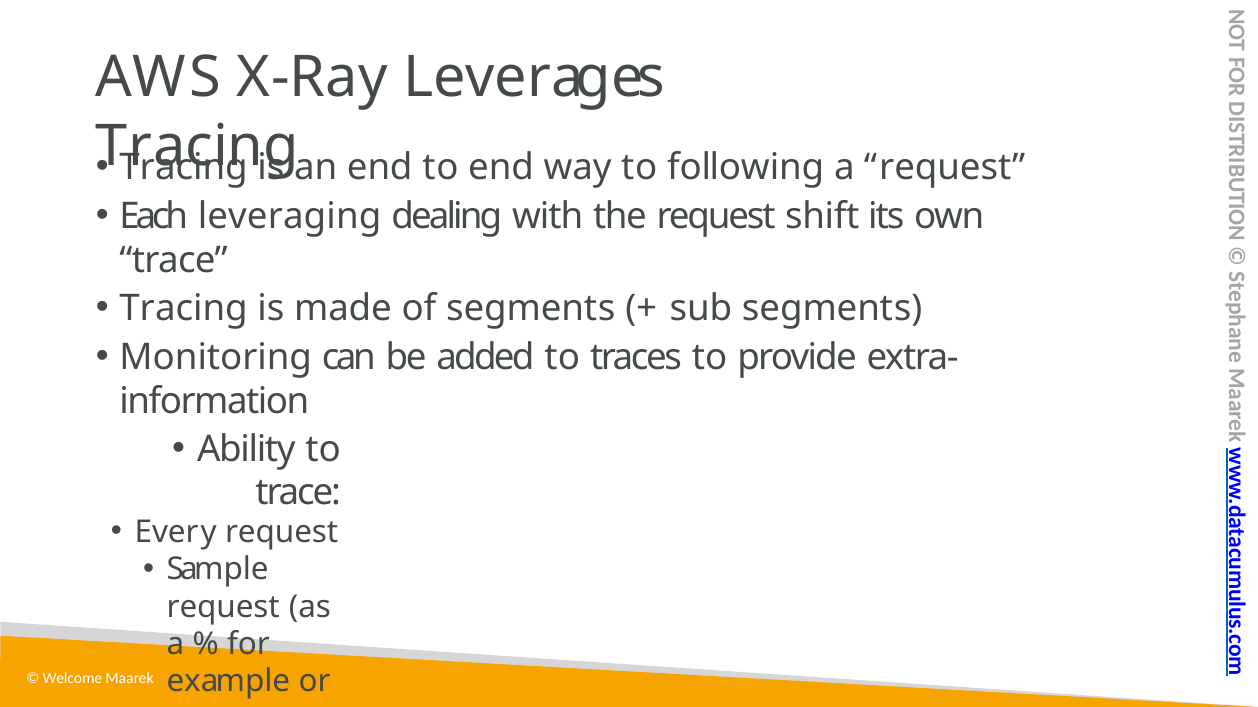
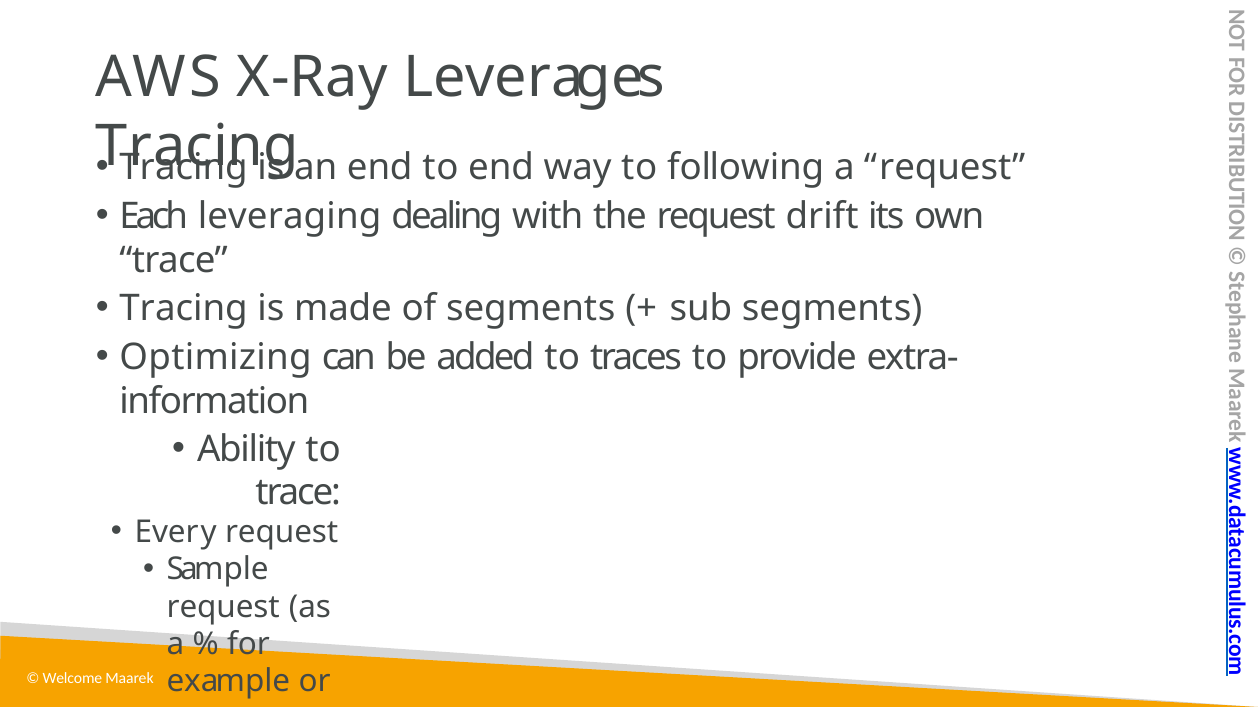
shift: shift -> drift (822, 216)
Monitoring: Monitoring -> Optimizing (216, 357)
